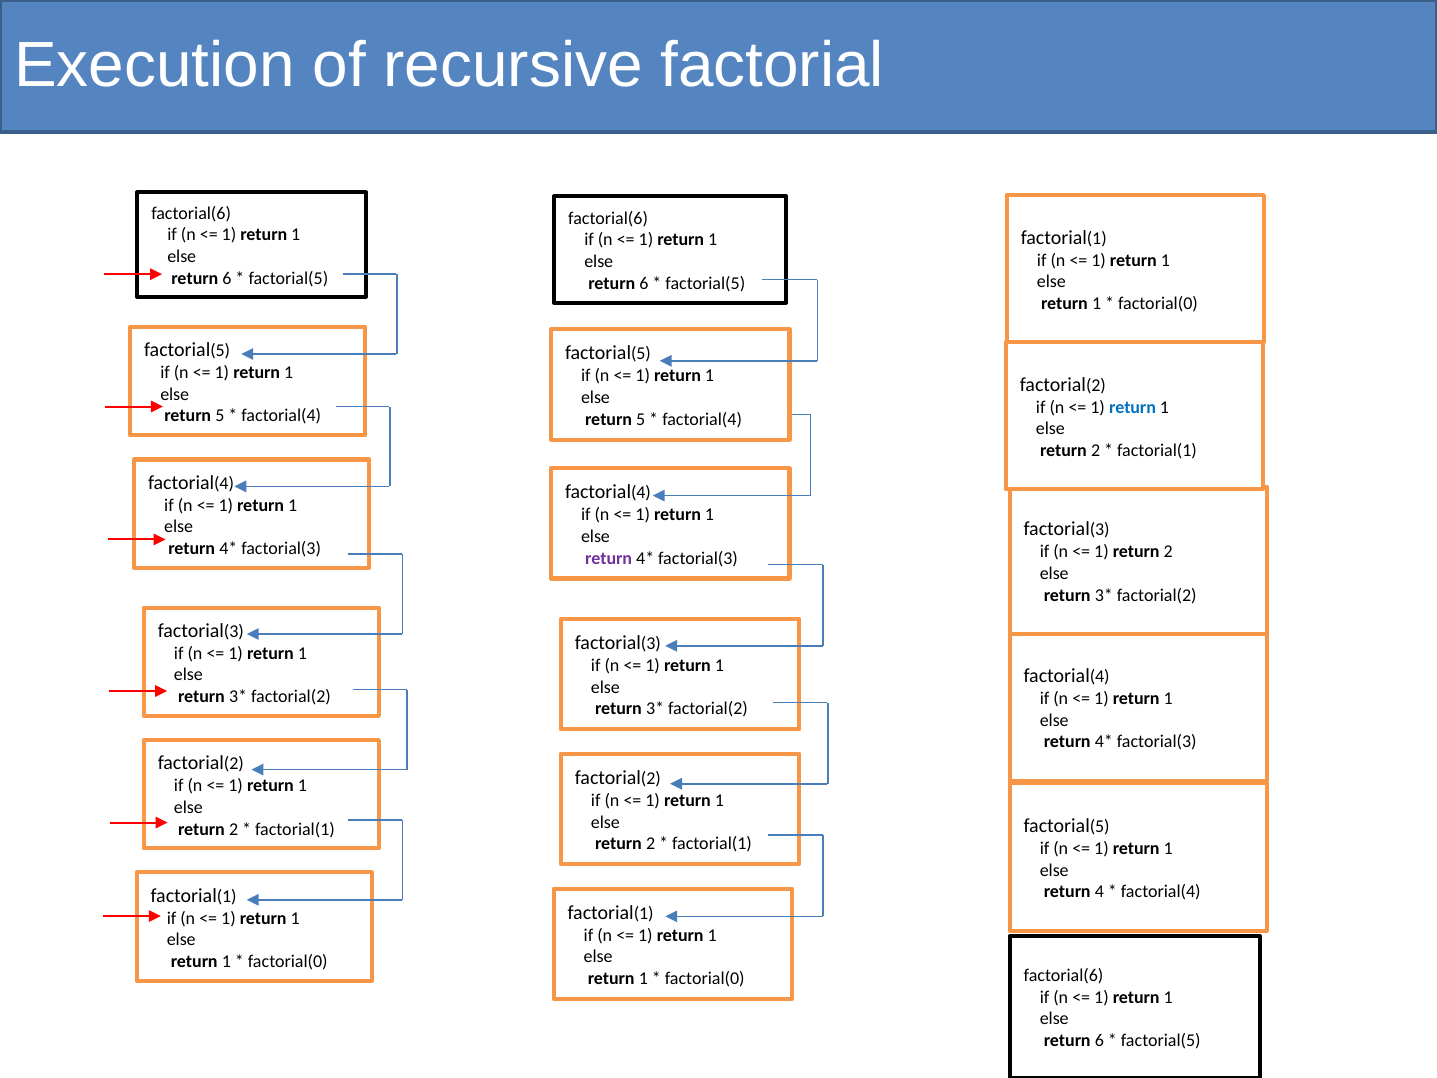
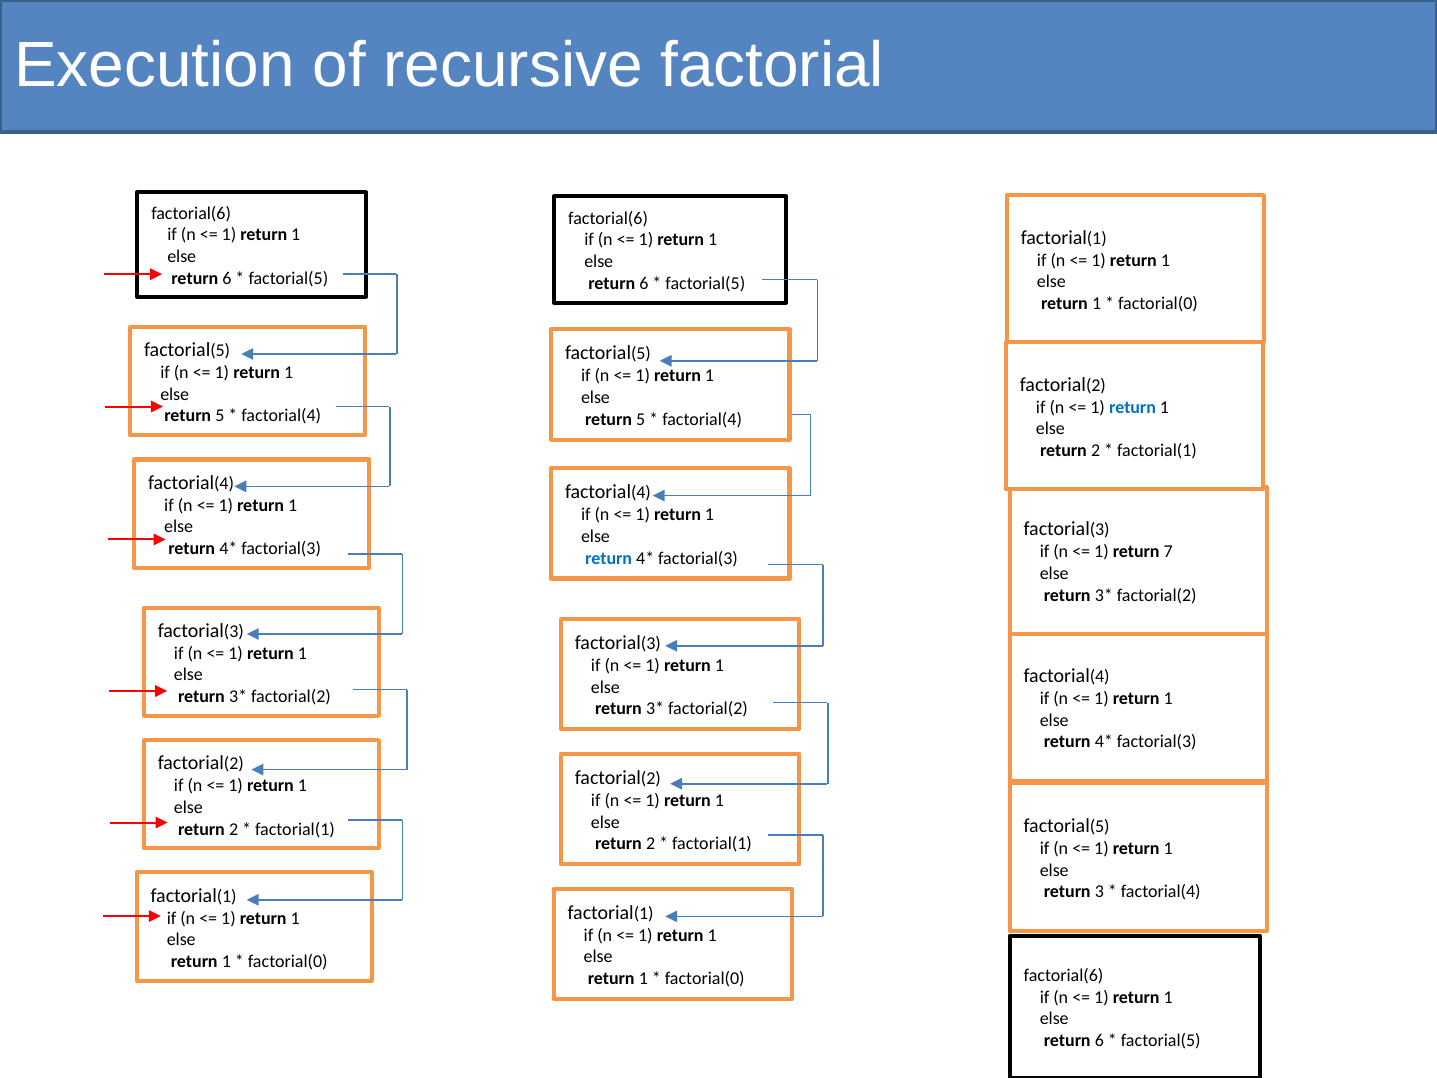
1 return 2: 2 -> 7 (1168, 552)
return colour: purple -> blue (609, 558)
4: 4 -> 3 (1099, 892)
